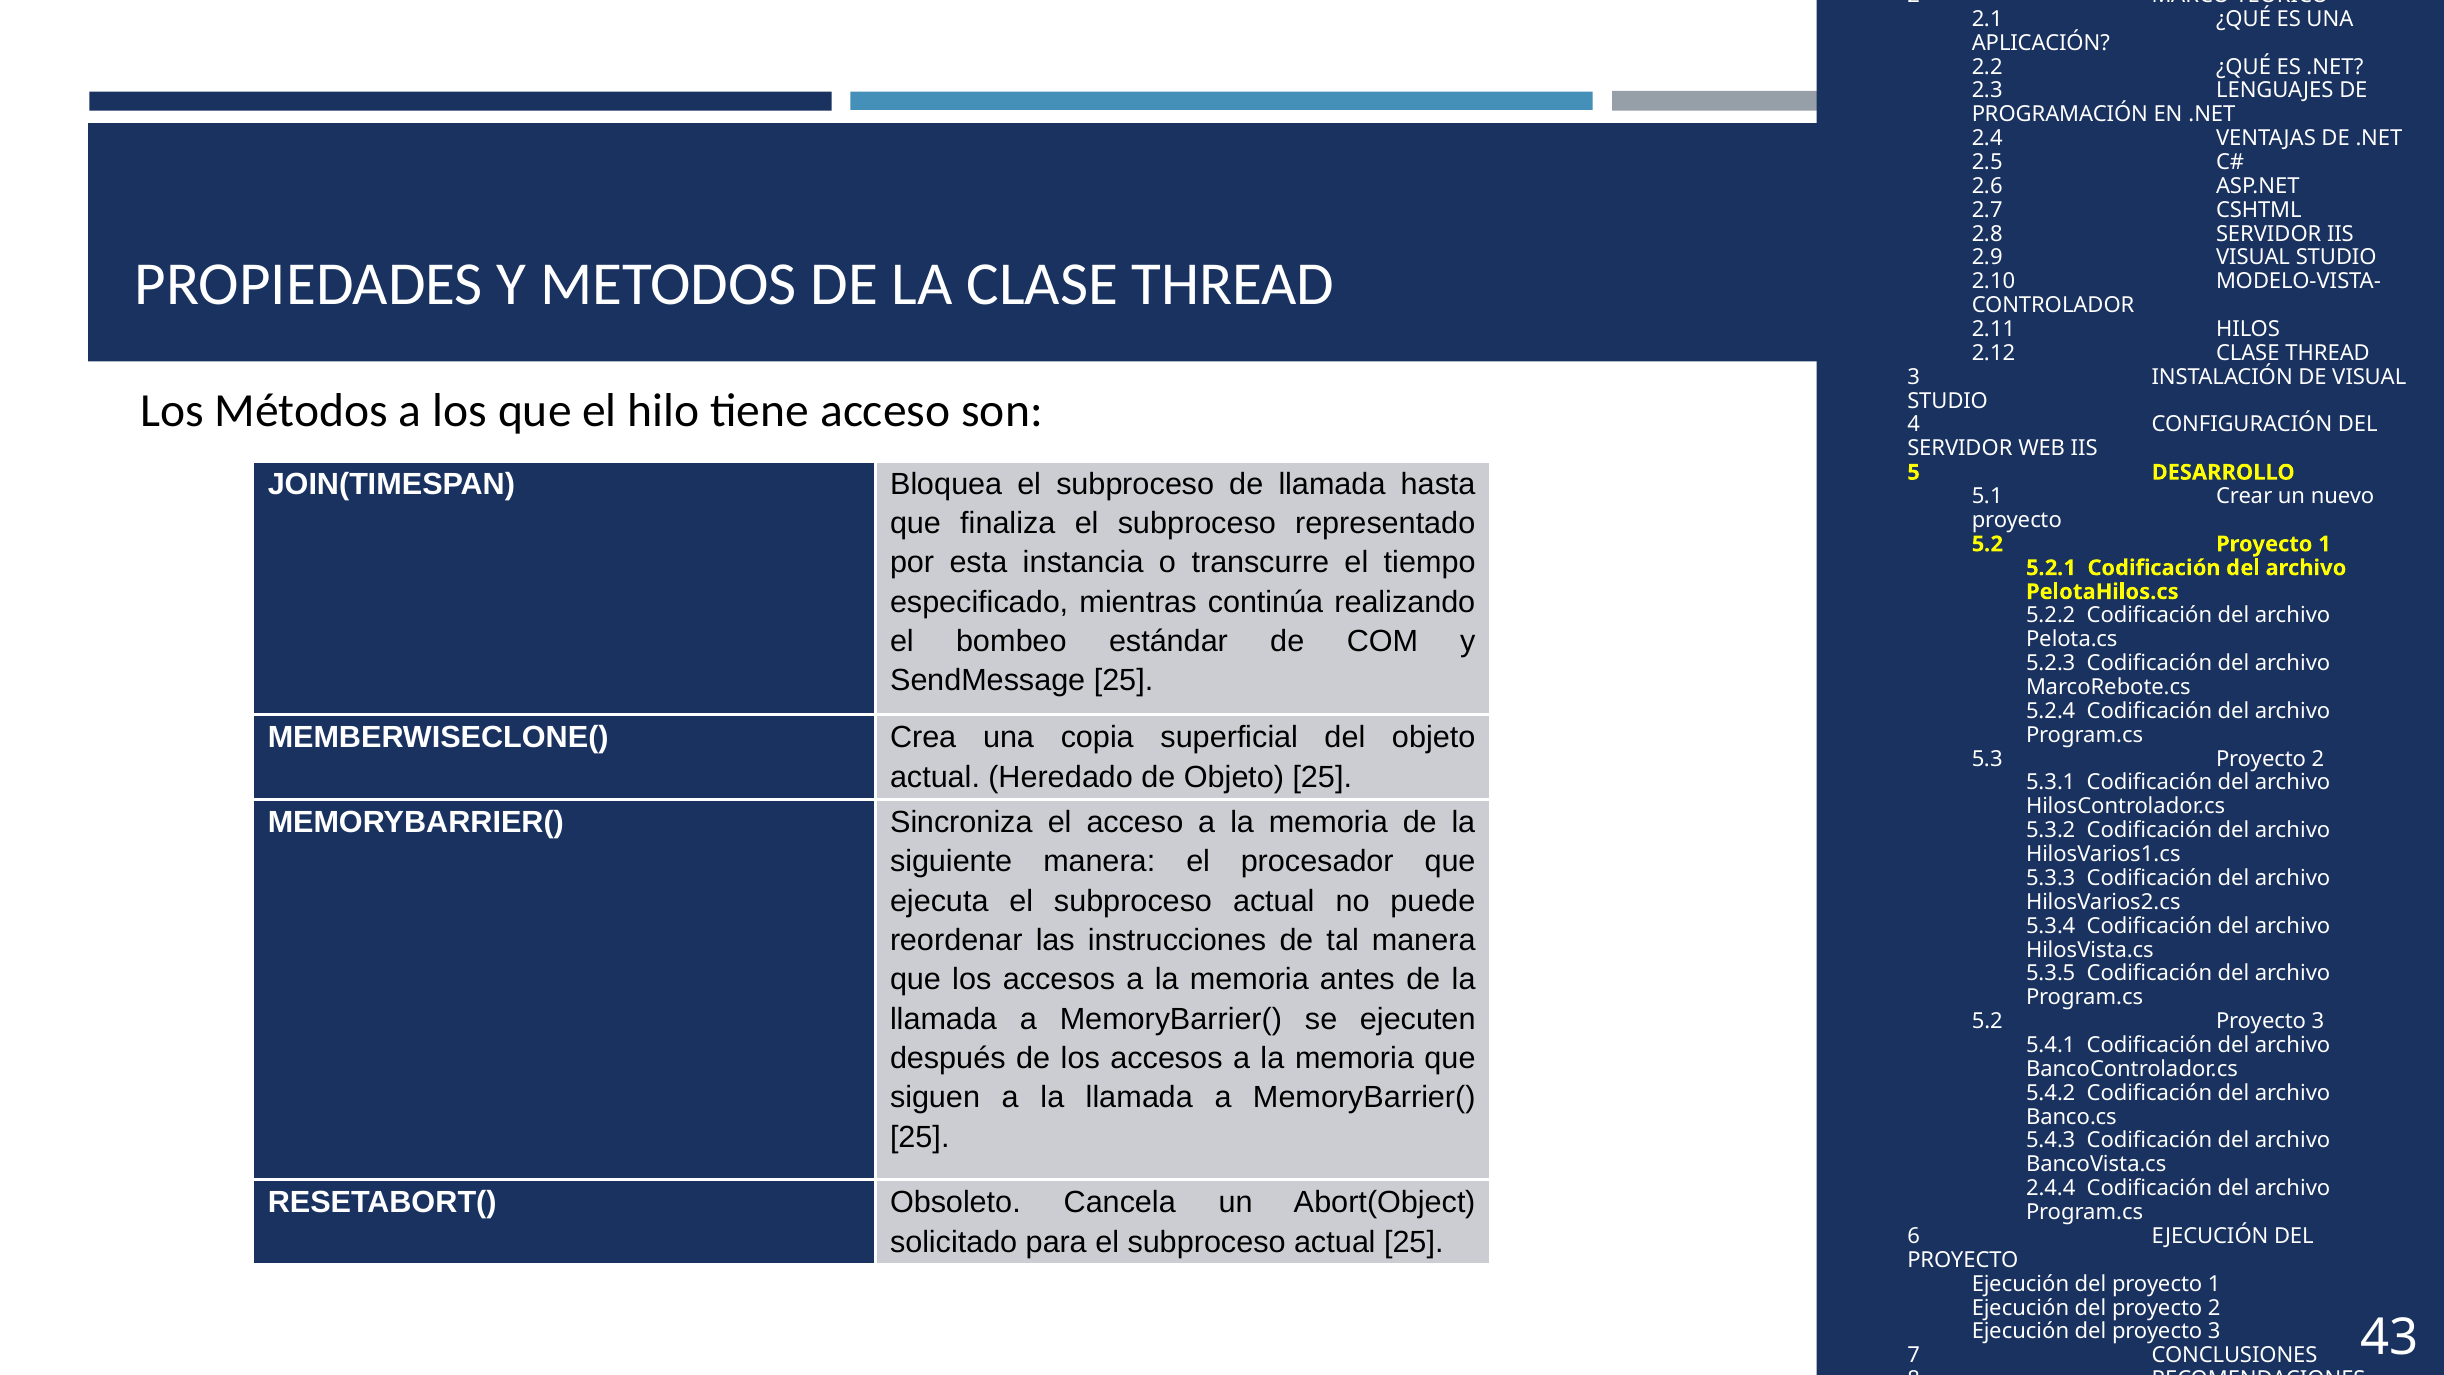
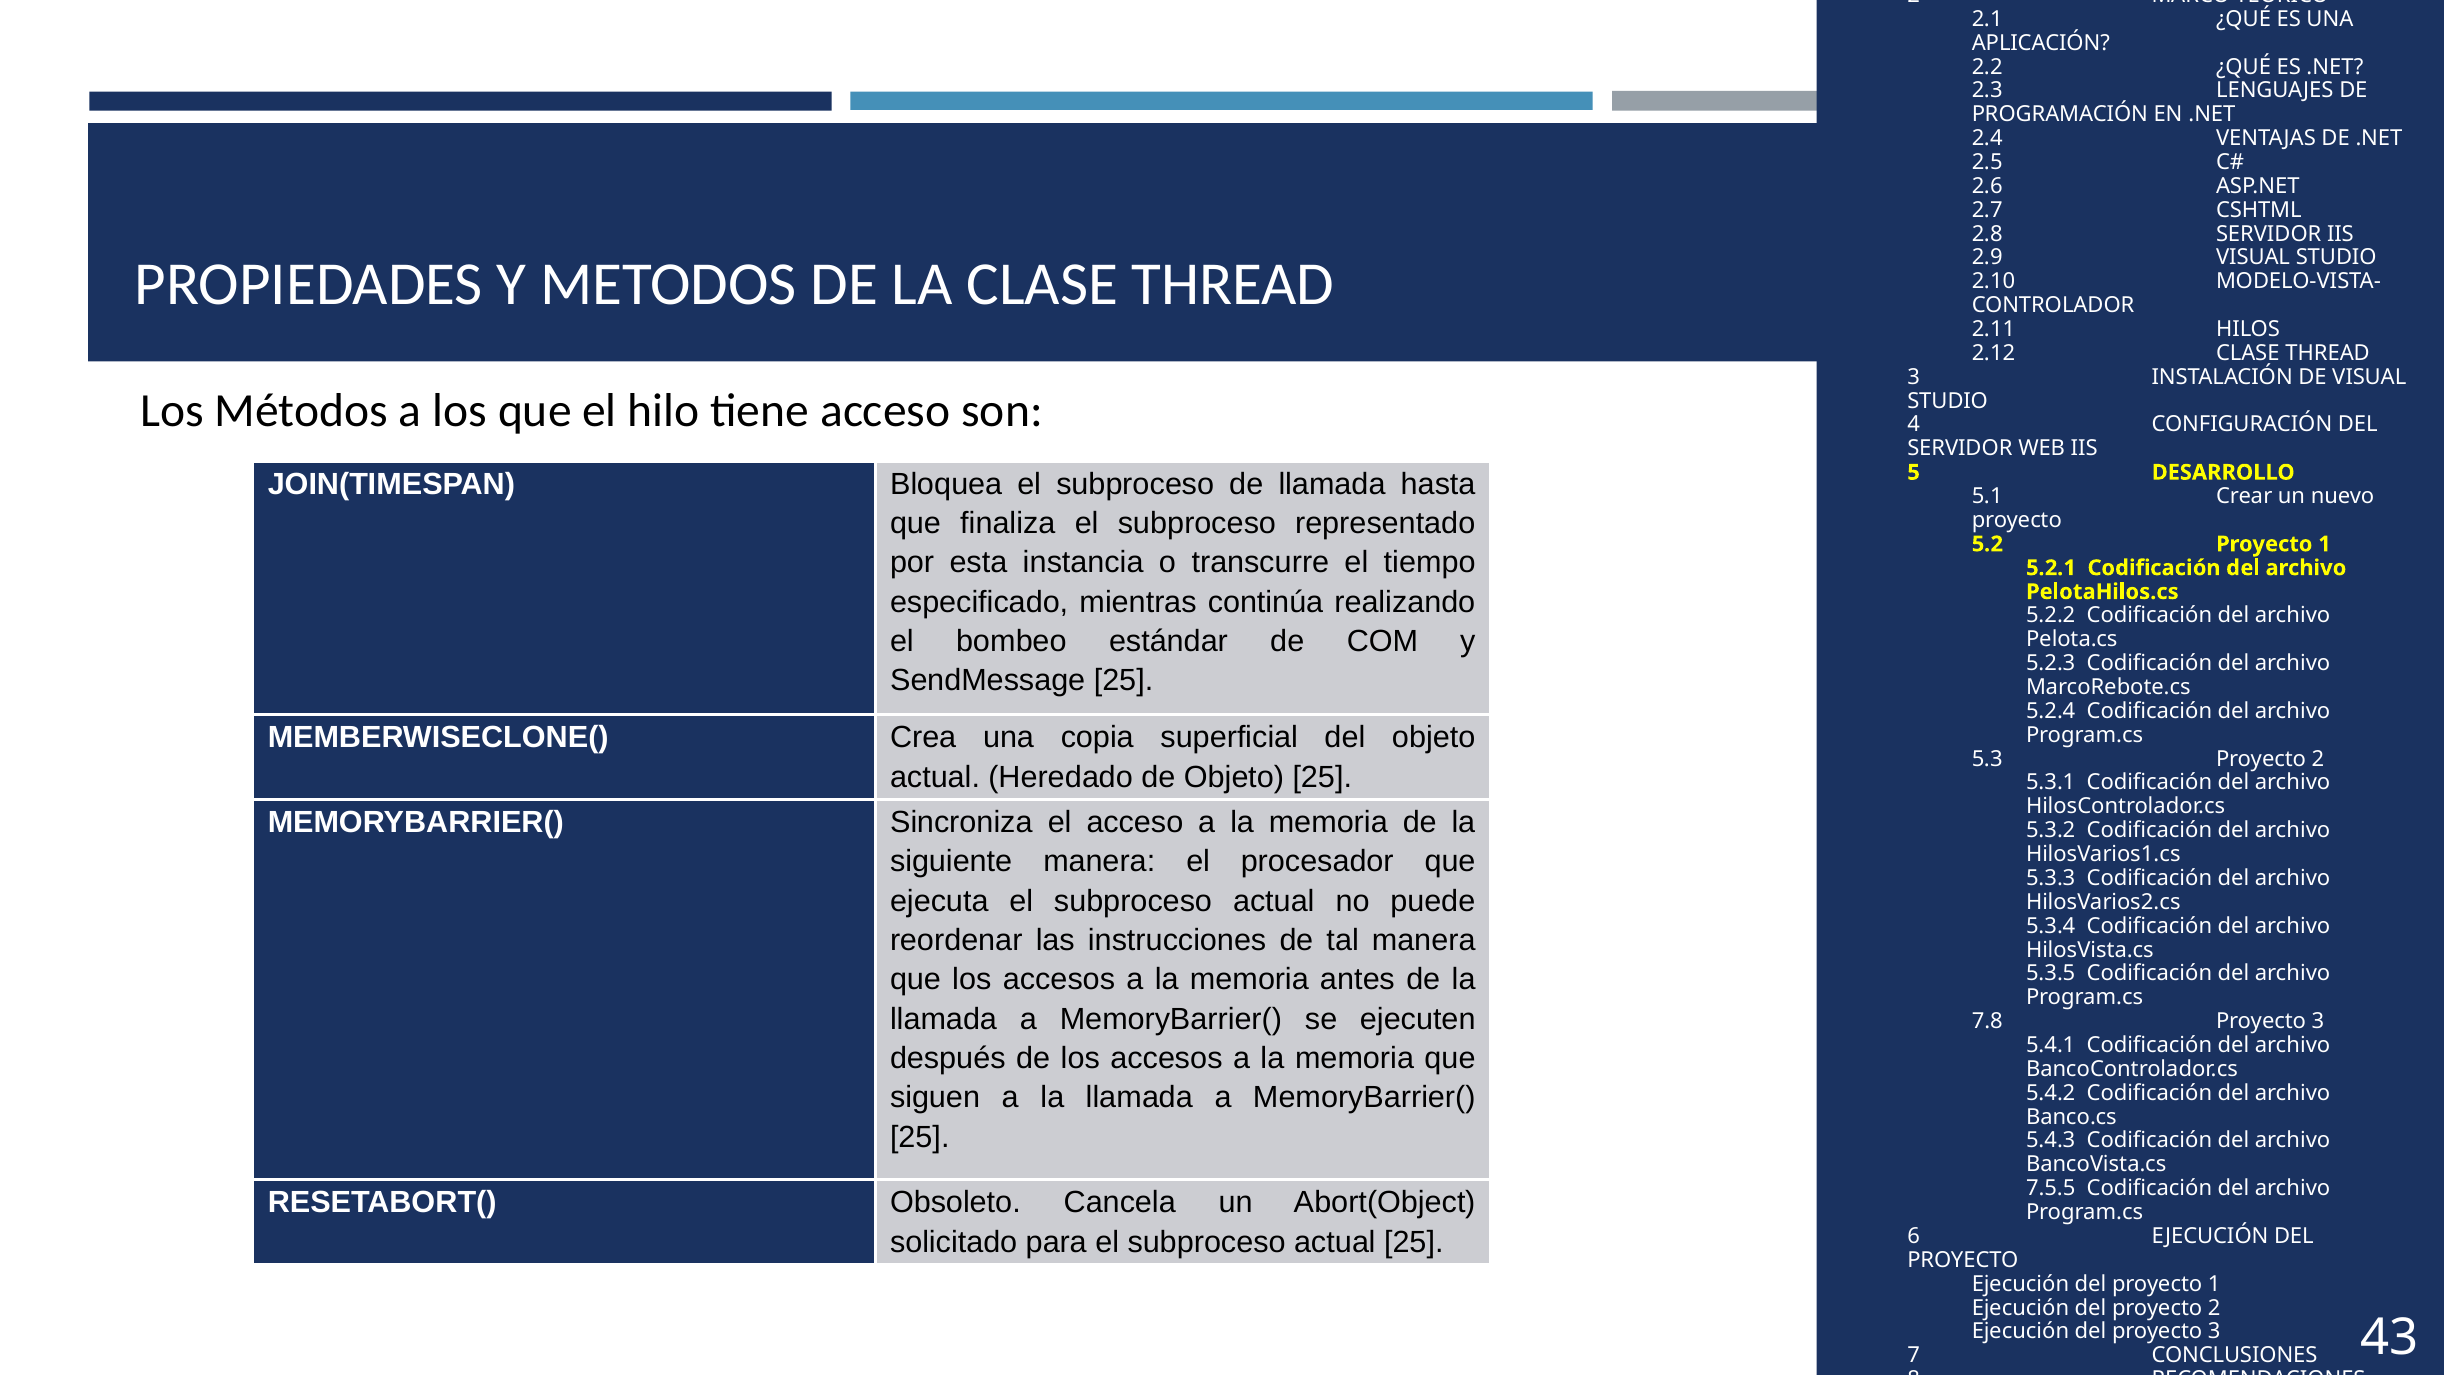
5.2: 5.2 -> 7.8 (1987, 1021)
2.4.4: 2.4.4 -> 7.5.5 (2051, 1188)
